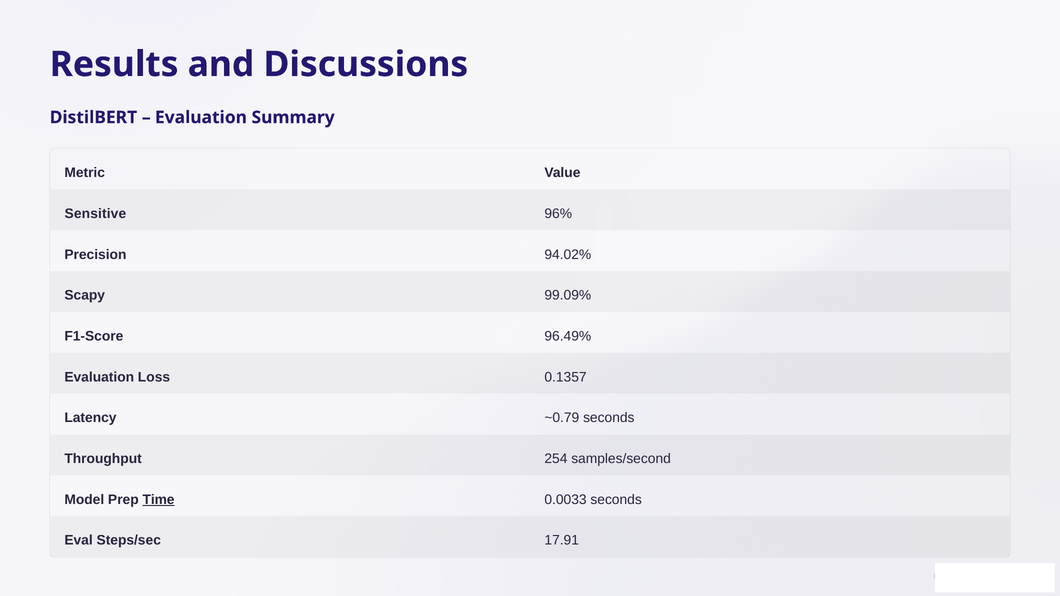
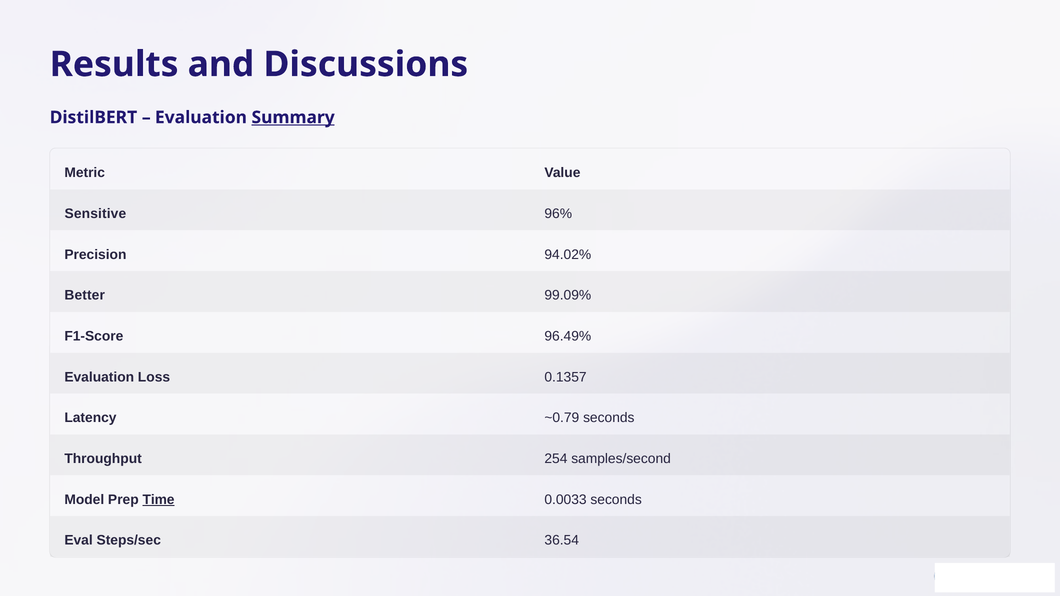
Summary underline: none -> present (293, 117)
Scapy: Scapy -> Better (85, 296)
17.91: 17.91 -> 36.54 (562, 541)
